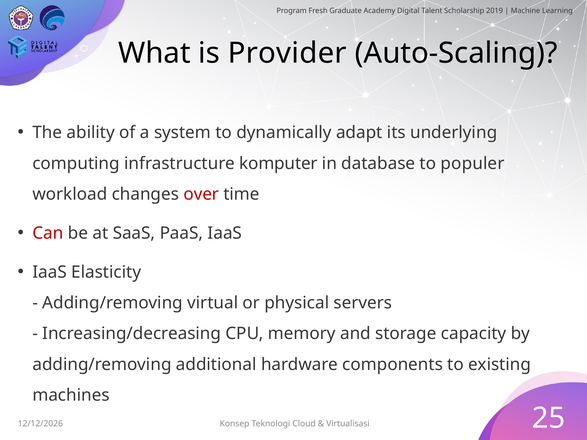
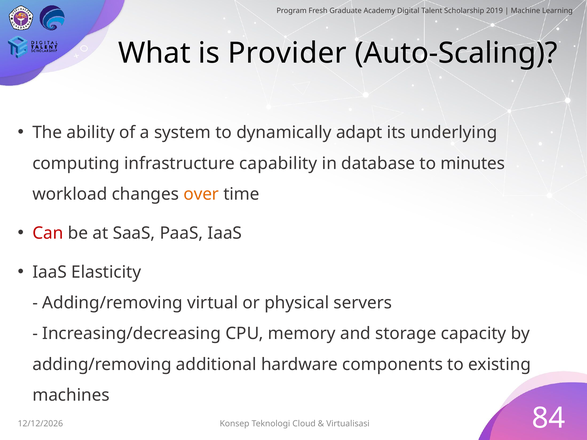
komputer: komputer -> capability (278, 163)
populer: populer -> minutes (473, 163)
over colour: red -> orange (201, 194)
25: 25 -> 84 (549, 418)
